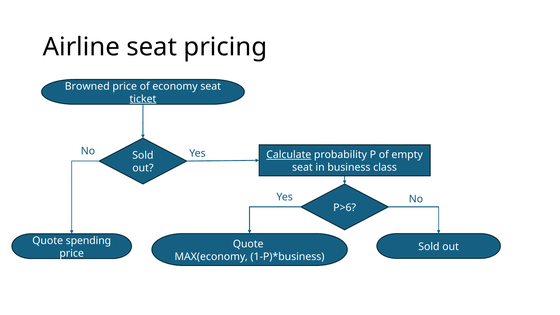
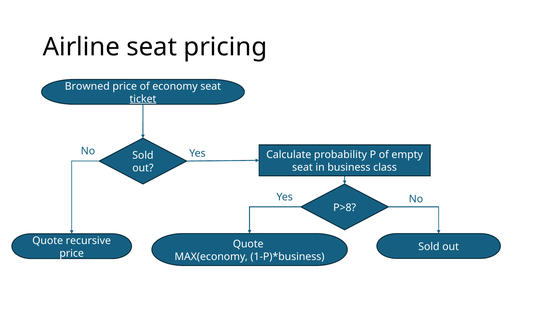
Calculate underline: present -> none (289, 155)
P>6: P>6 -> P>8 (345, 208)
spending: spending -> recursive (88, 241)
